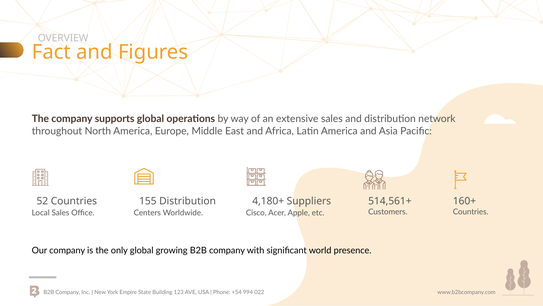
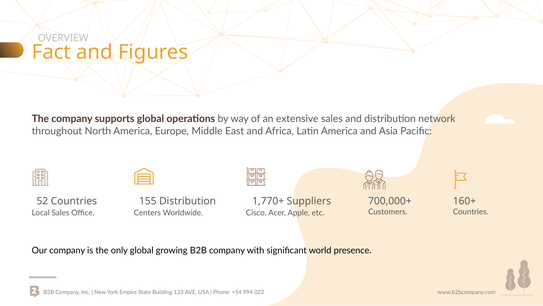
4,180+: 4,180+ -> 1,770+ (268, 201)
514,561+: 514,561+ -> 700,000+ (390, 201)
